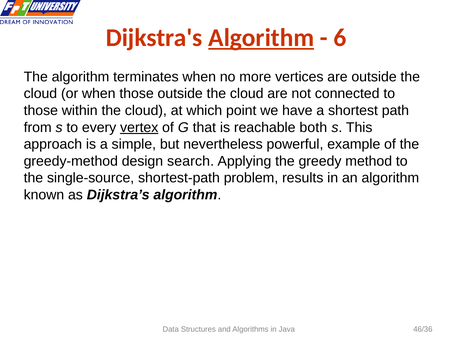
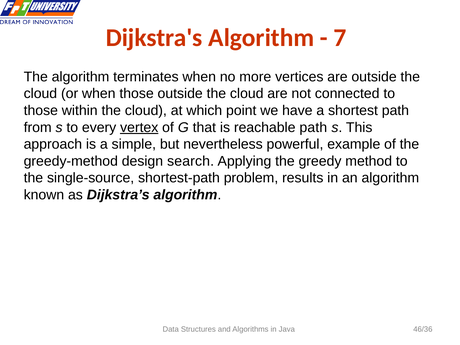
Algorithm underline: present -> none (261, 38)
6: 6 -> 7 (340, 38)
reachable both: both -> path (313, 127)
